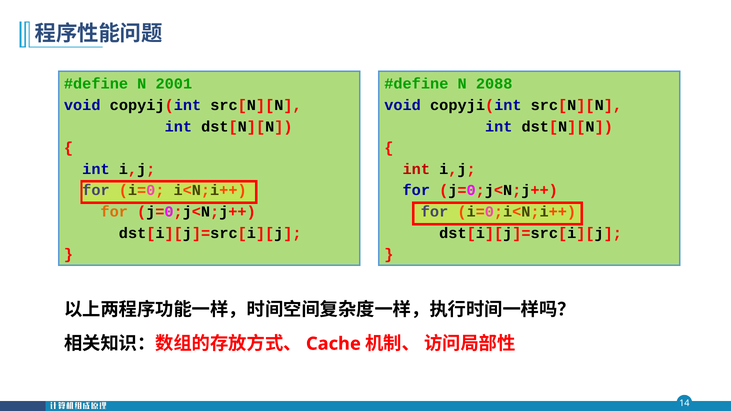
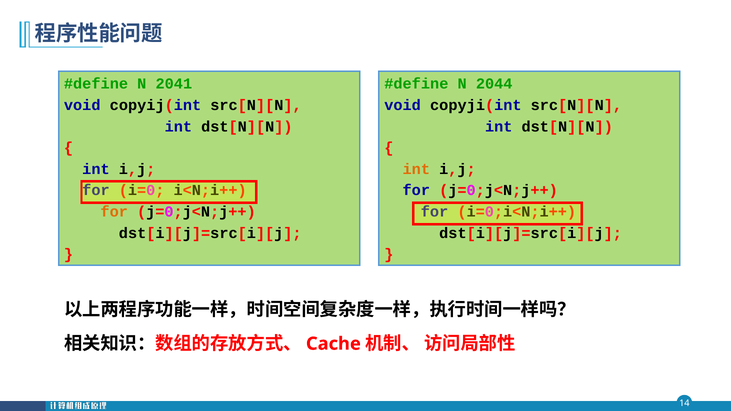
2001: 2001 -> 2041 (174, 84)
2088: 2088 -> 2044 (494, 84)
int colour: red -> orange (416, 169)
